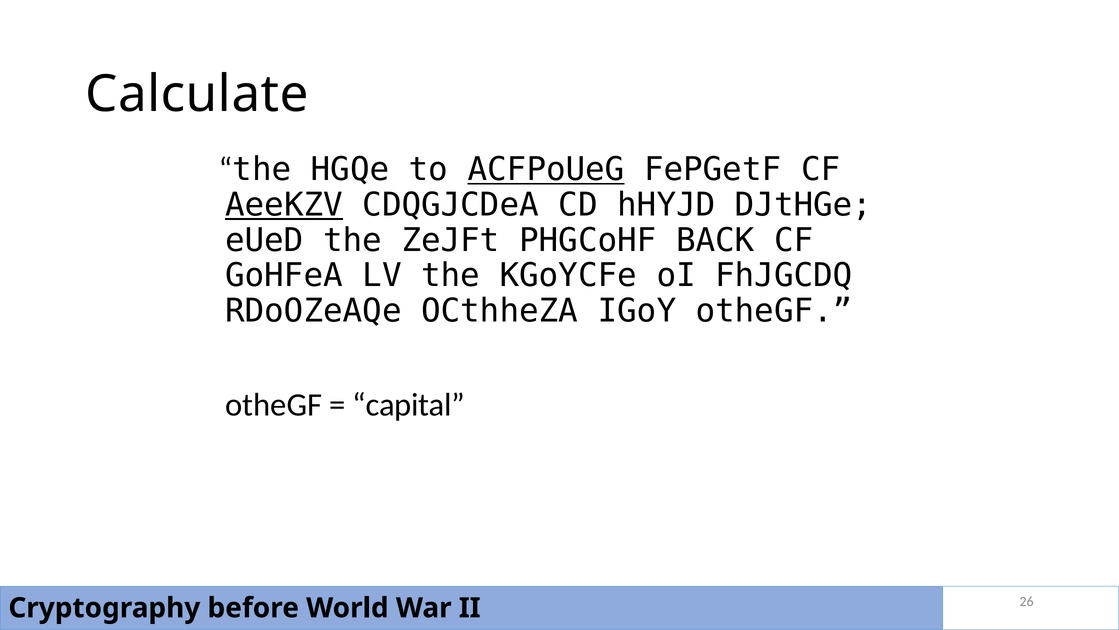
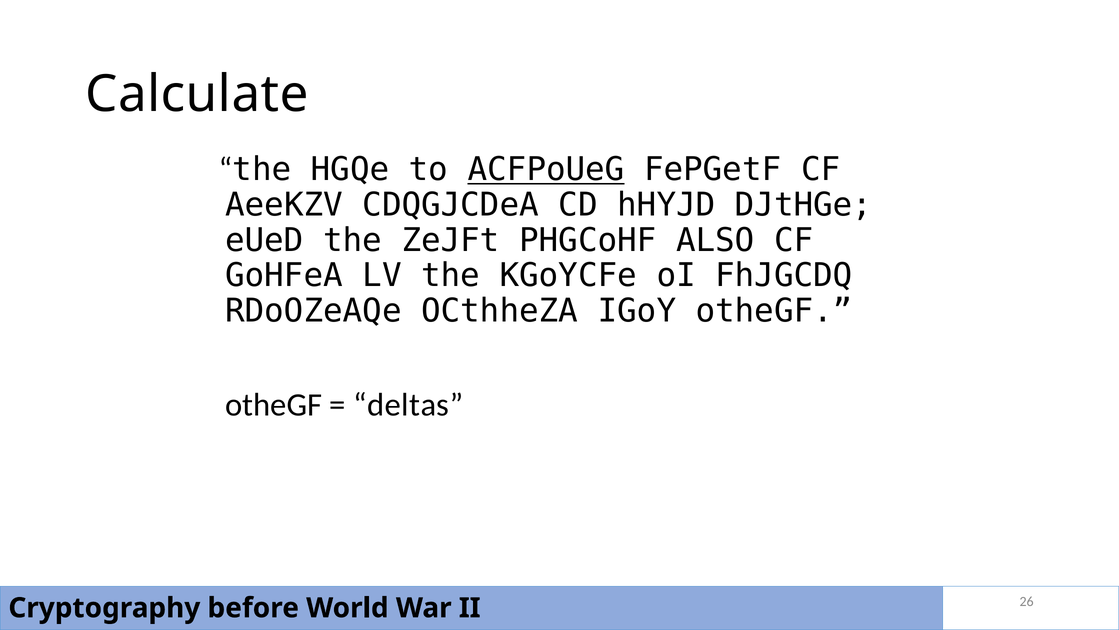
AeeKZV underline: present -> none (284, 205)
BACK: BACK -> ALSO (715, 240)
capital: capital -> deltas (408, 404)
